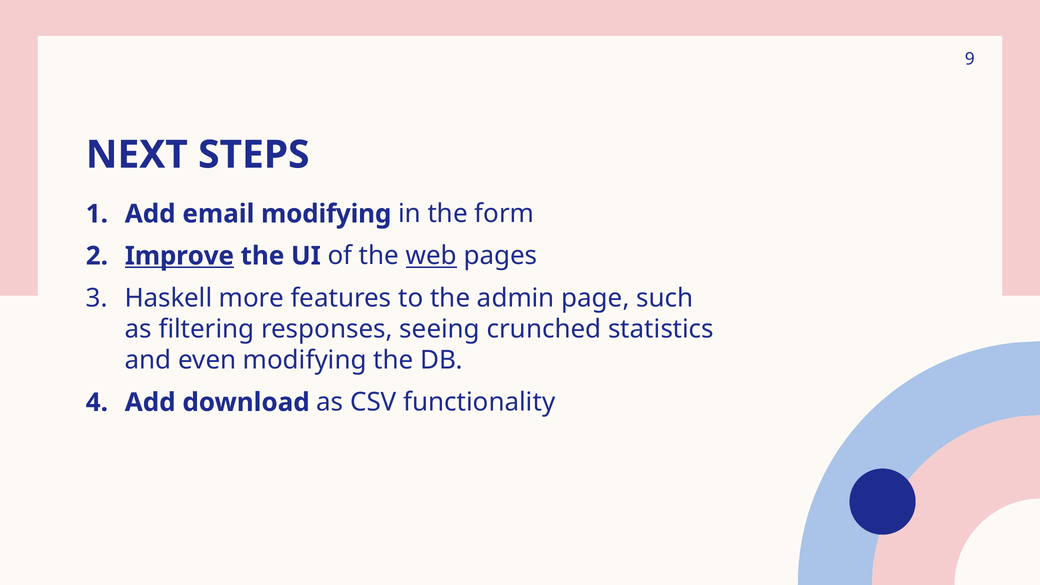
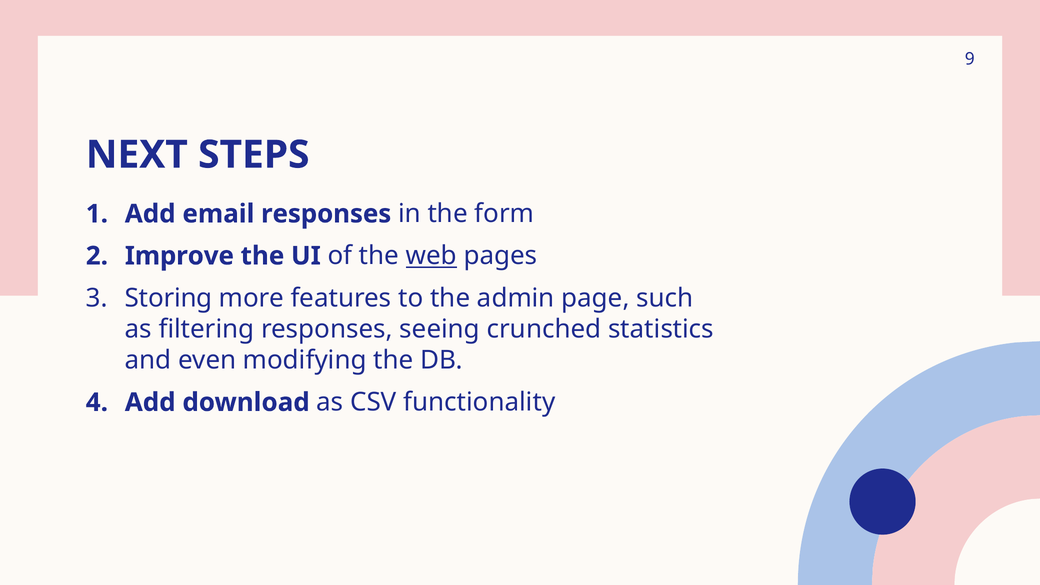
email modifying: modifying -> responses (326, 214)
Improve underline: present -> none (179, 256)
Haskell: Haskell -> Storing (169, 298)
